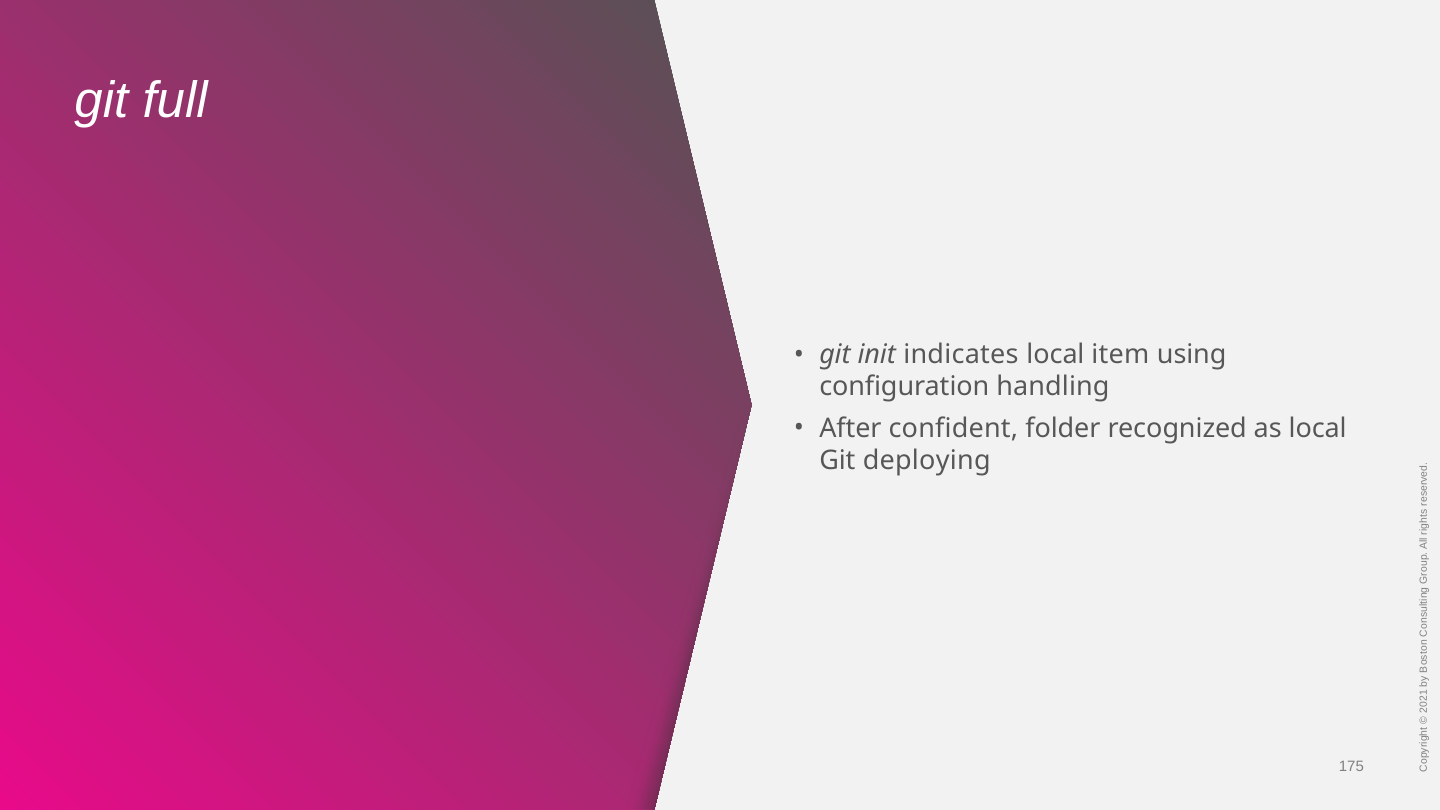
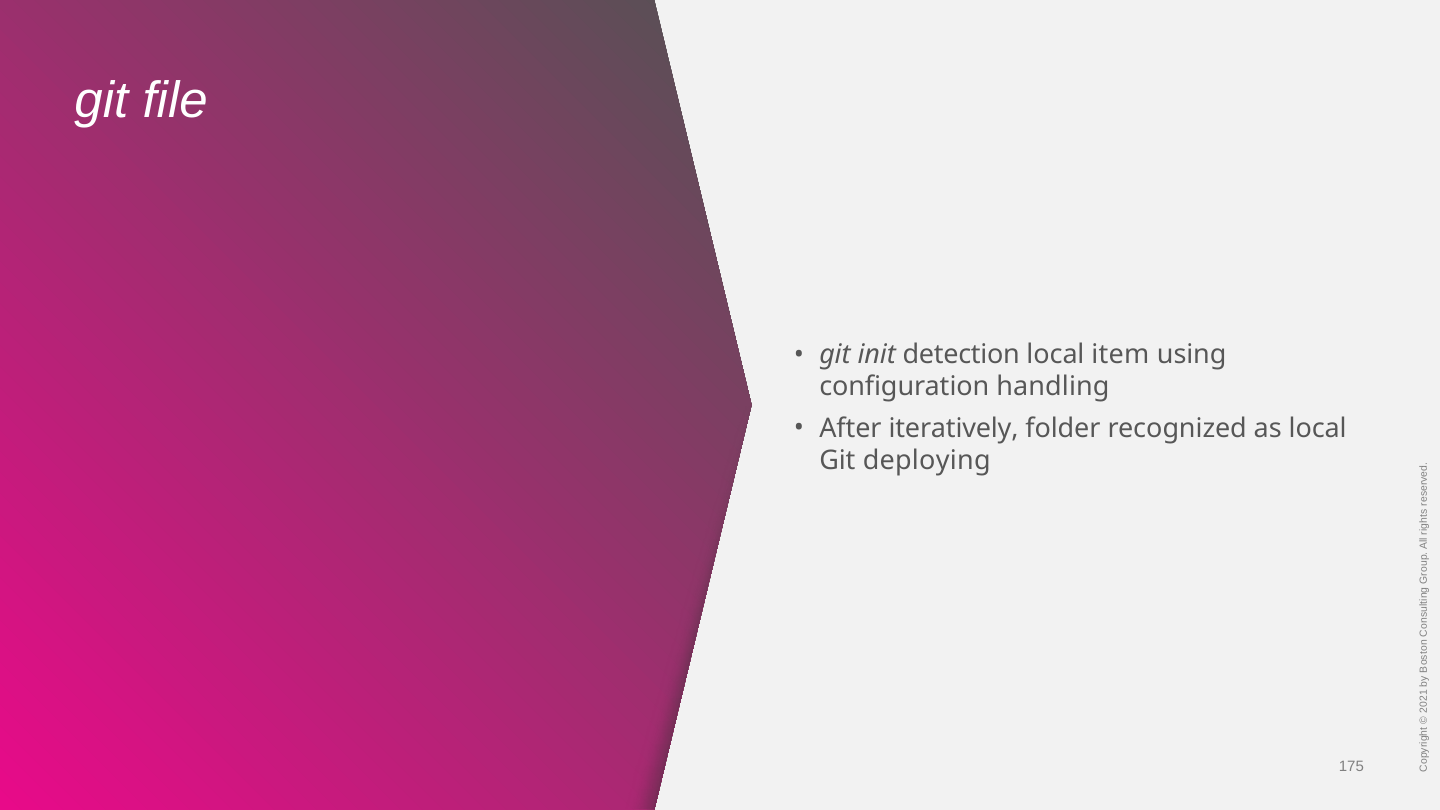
full: full -> file (175, 101)
indicates: indicates -> detection (961, 355)
confident: confident -> iteratively (954, 428)
